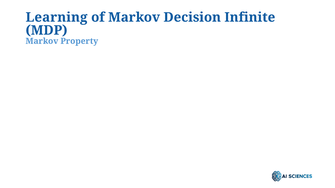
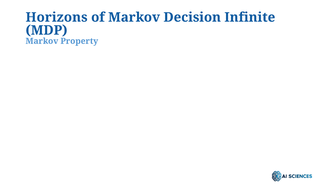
Learning: Learning -> Horizons (57, 17)
